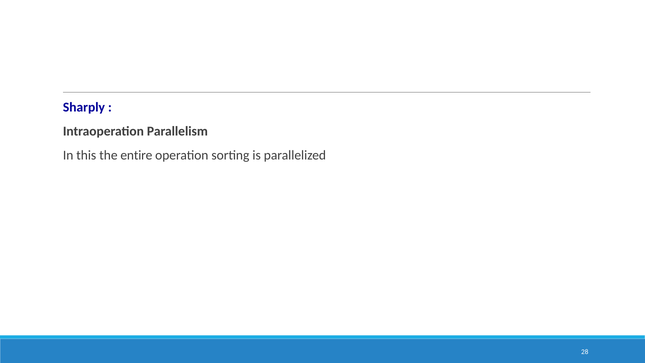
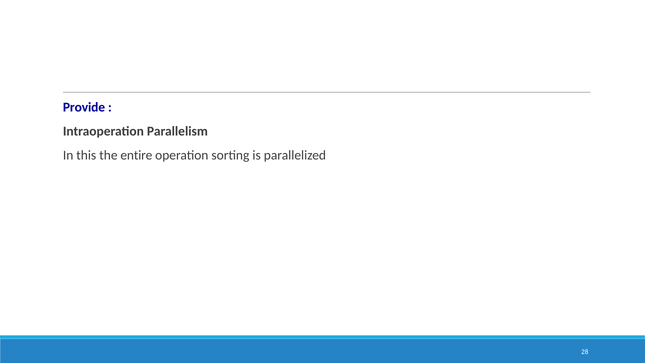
Sharply: Sharply -> Provide (84, 107)
